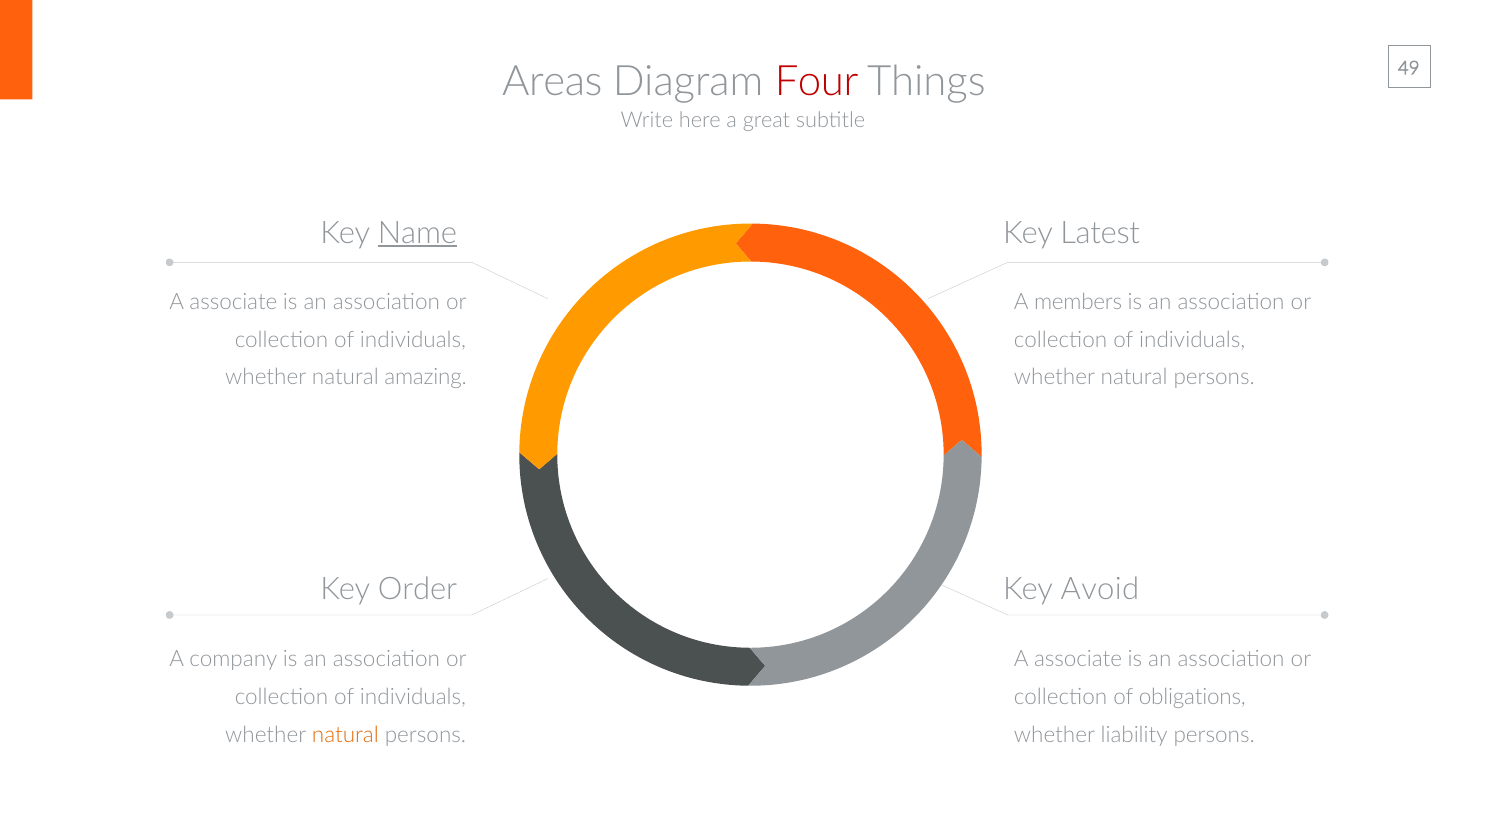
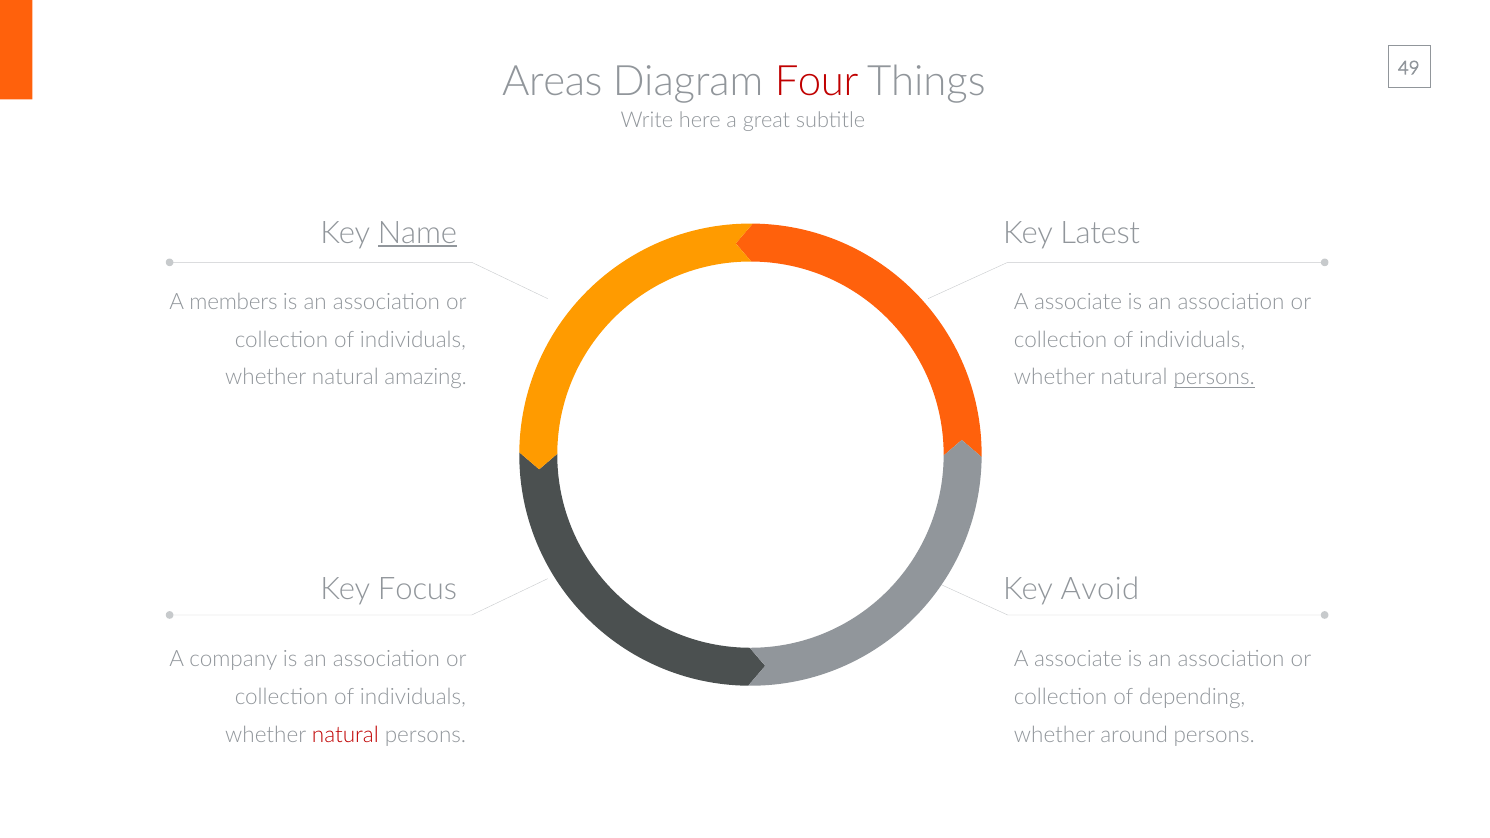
associate: associate -> members (234, 302)
members: members -> associate (1078, 302)
persons underline: none -> present (1214, 378)
Order: Order -> Focus (418, 590)
obligations: obligations -> depending (1192, 697)
natural colour: orange -> red (345, 735)
liability: liability -> around (1134, 735)
